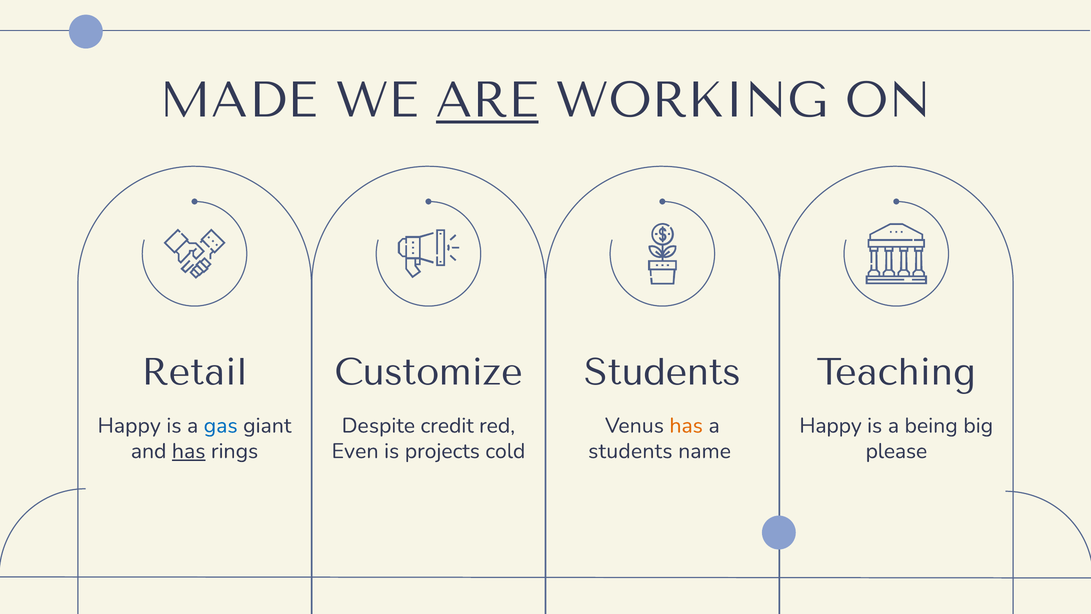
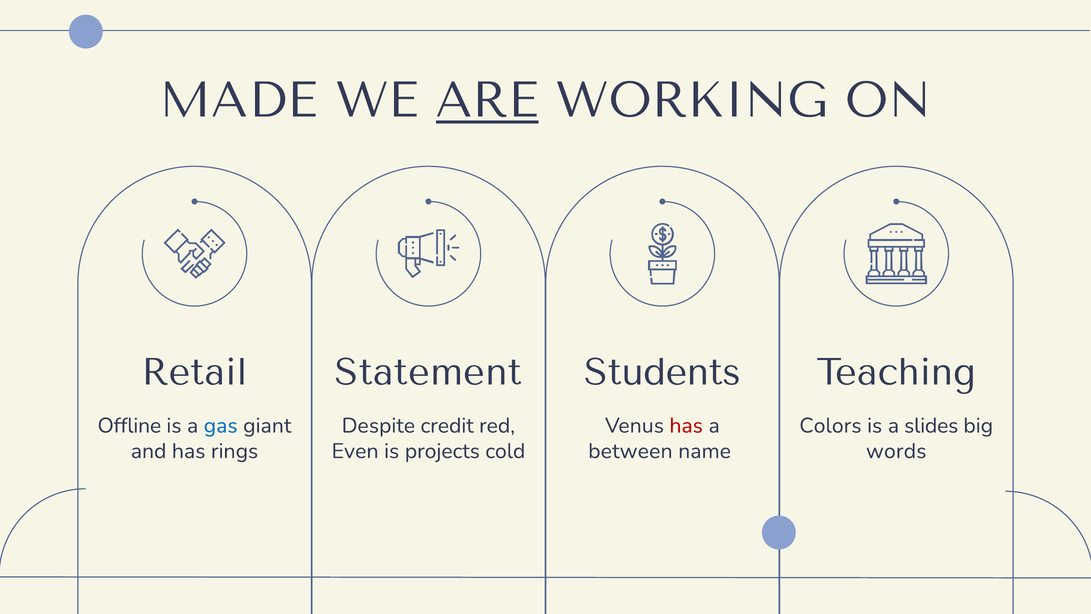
Customize: Customize -> Statement (428, 372)
Happy: Happy -> Offline (129, 425)
has colour: orange -> red (686, 425)
Happy: Happy -> Colors (830, 425)
being: being -> slides (931, 425)
has underline: present -> none (189, 451)
students: students -> between (630, 451)
please: please -> words (896, 451)
